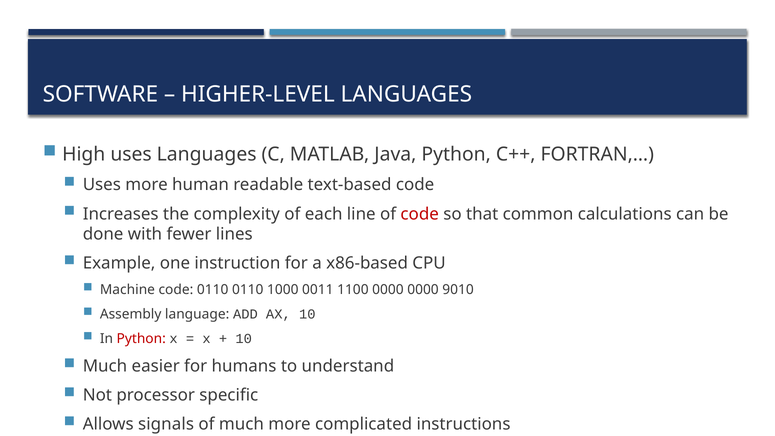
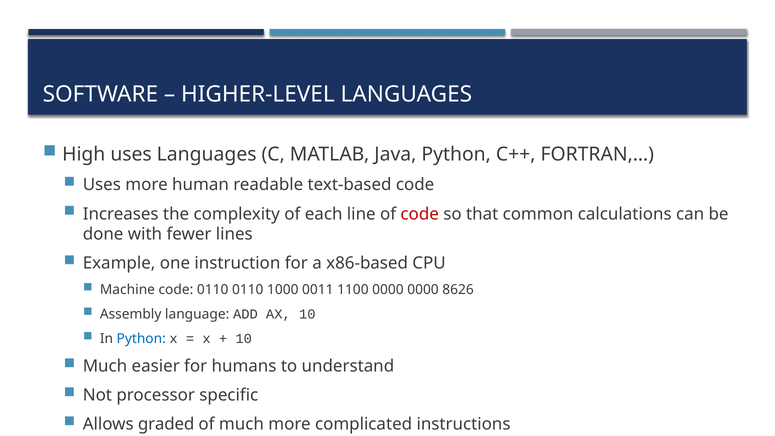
9010: 9010 -> 8626 (458, 290)
Python colour: red -> blue (141, 339)
signals: signals -> graded (166, 424)
